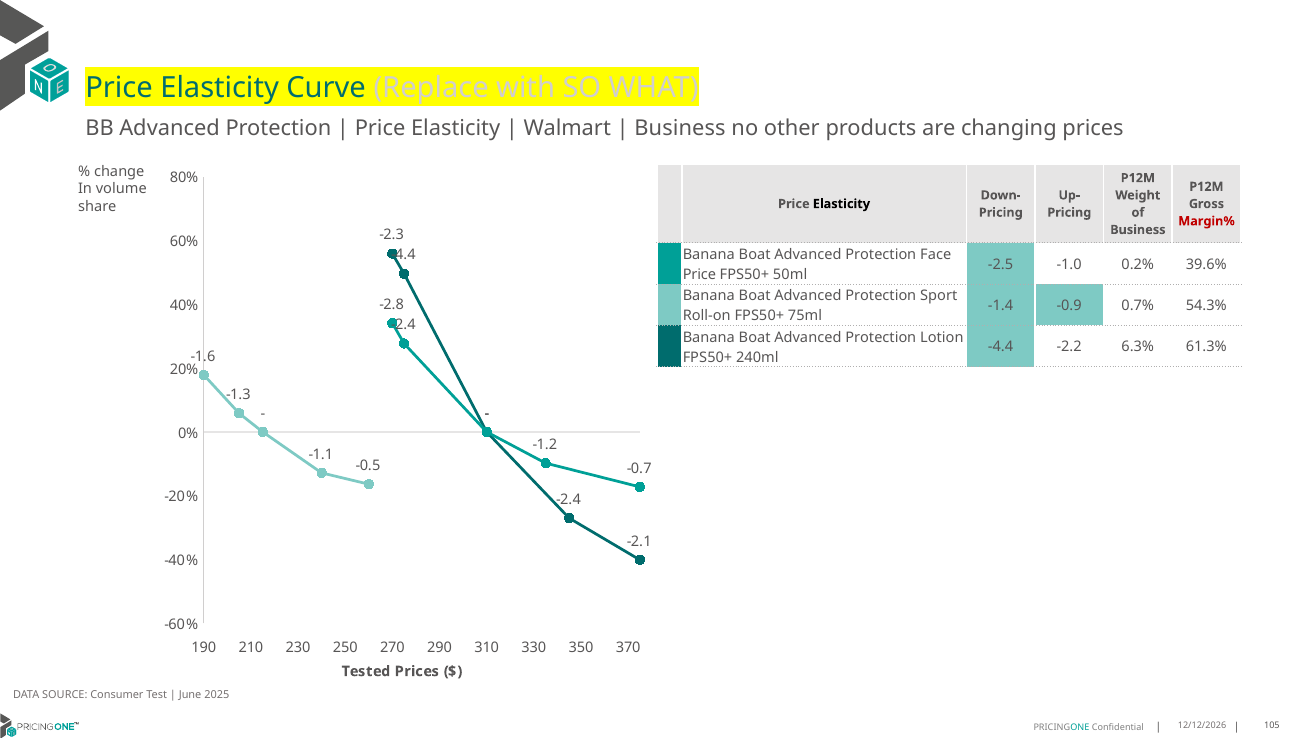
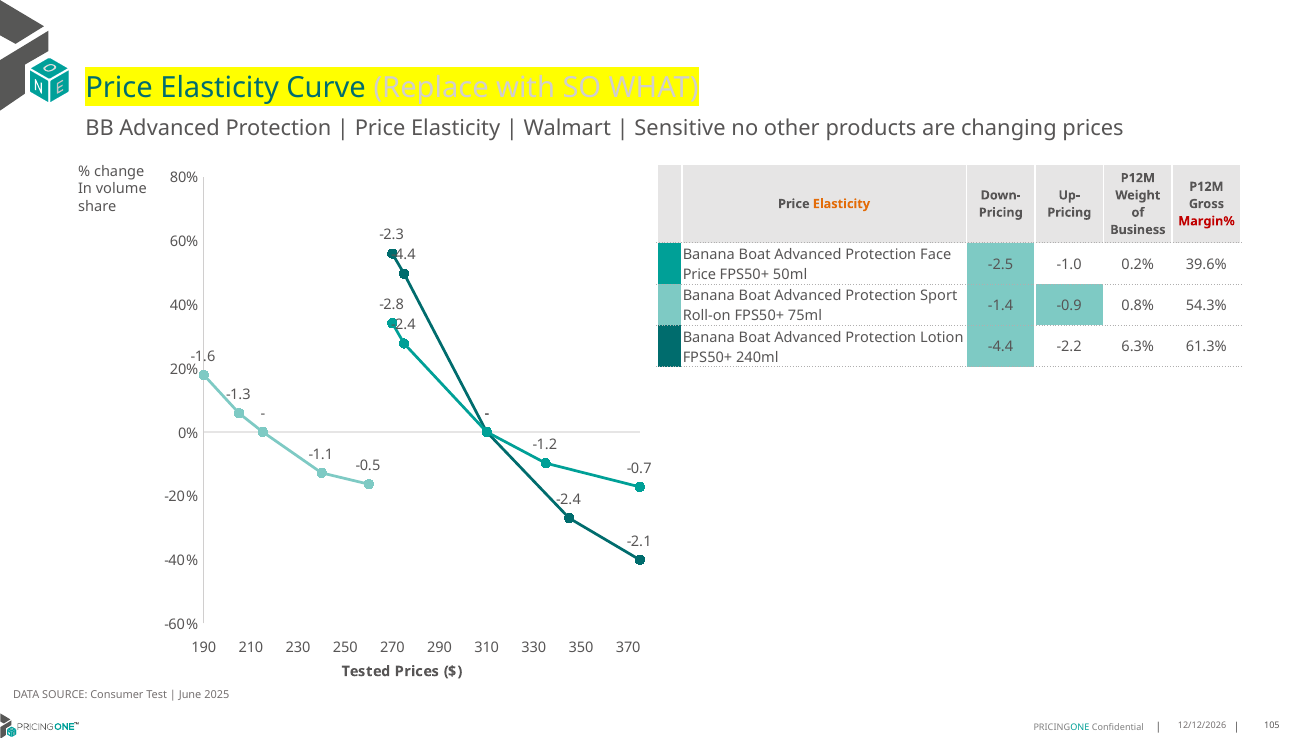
Business: Business -> Sensitive (680, 128)
Elasticity colour: black -> orange (841, 204)
0.7%: 0.7% -> 0.8% (1138, 306)
